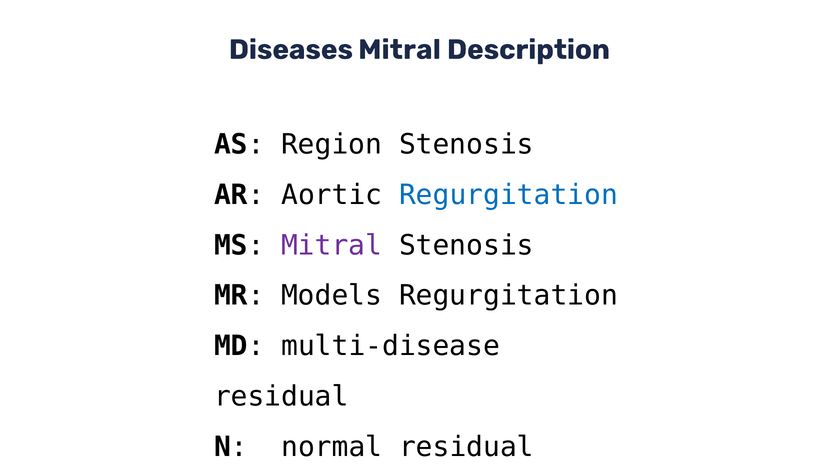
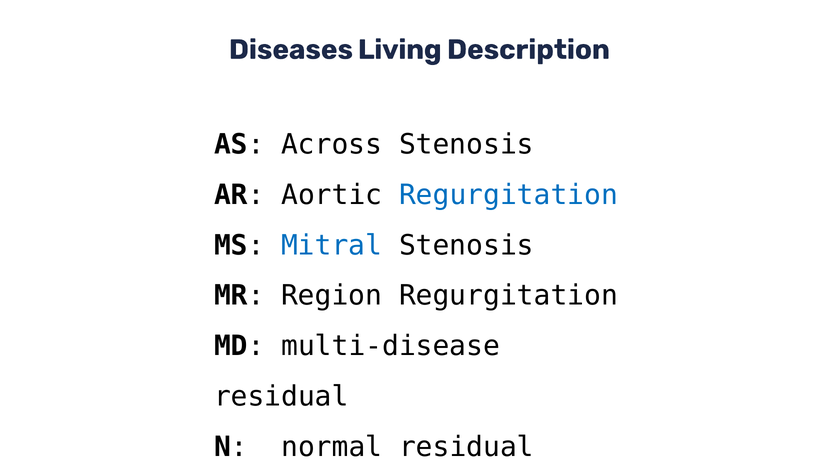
Diseases Mitral: Mitral -> Living (400, 50)
Region: Region -> Across (332, 145)
Mitral colour: purple -> blue (332, 245)
Models: Models -> Region (332, 296)
